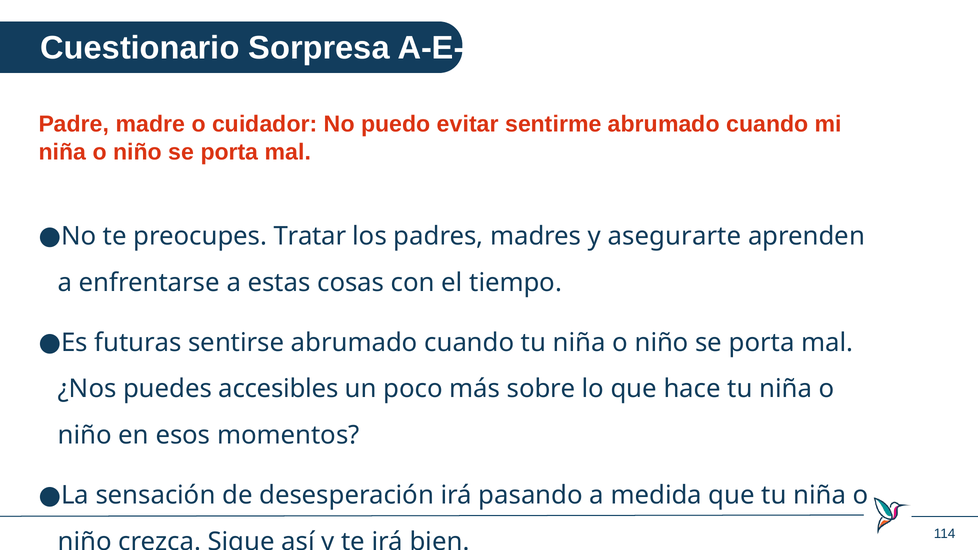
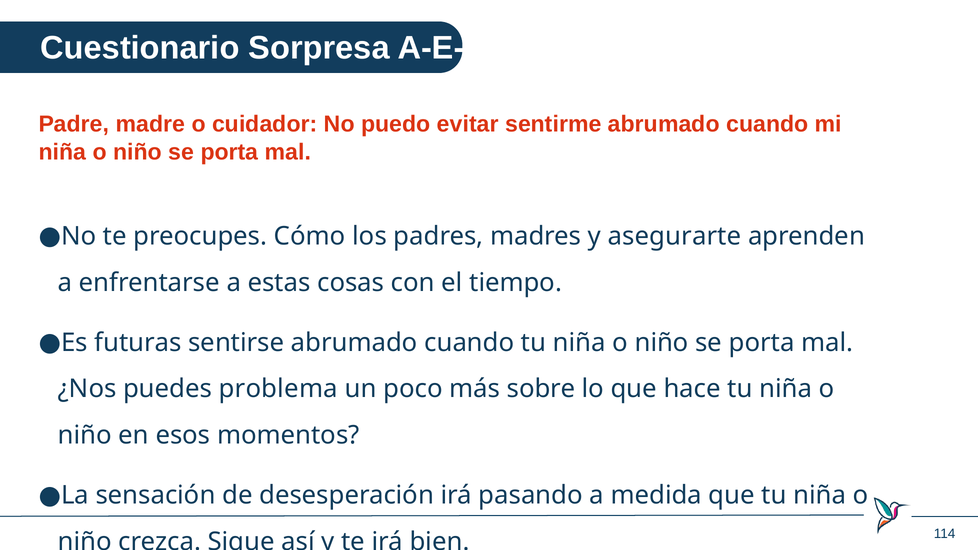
Tratar: Tratar -> Cómo (310, 236)
accesibles: accesibles -> problema (278, 389)
